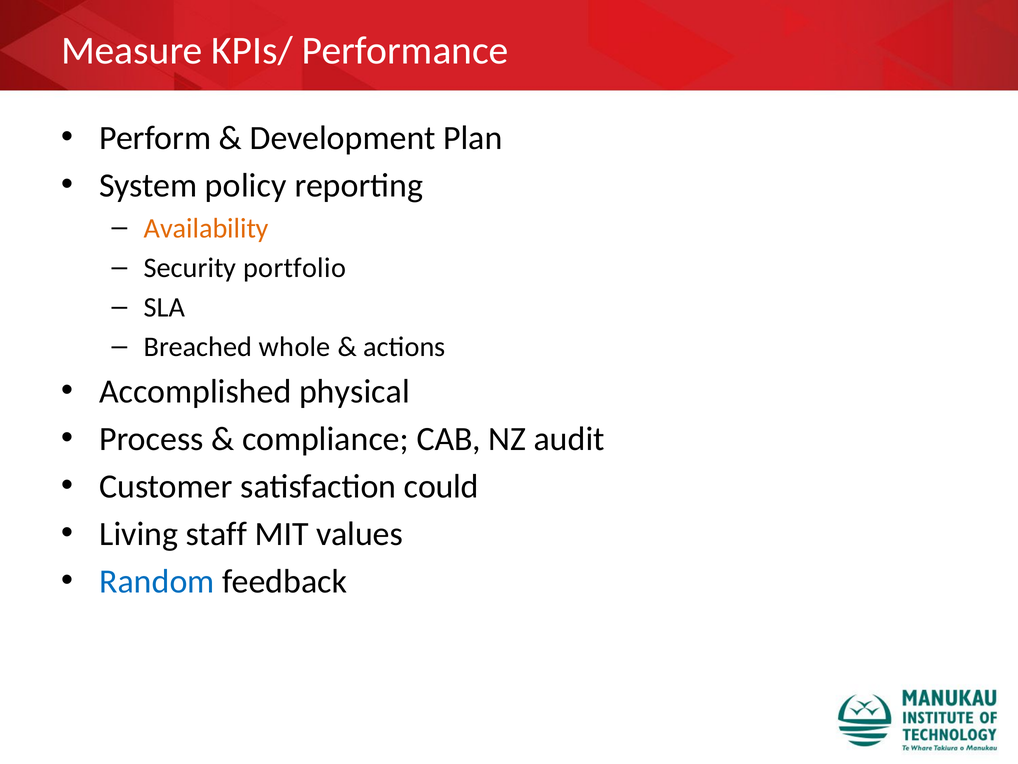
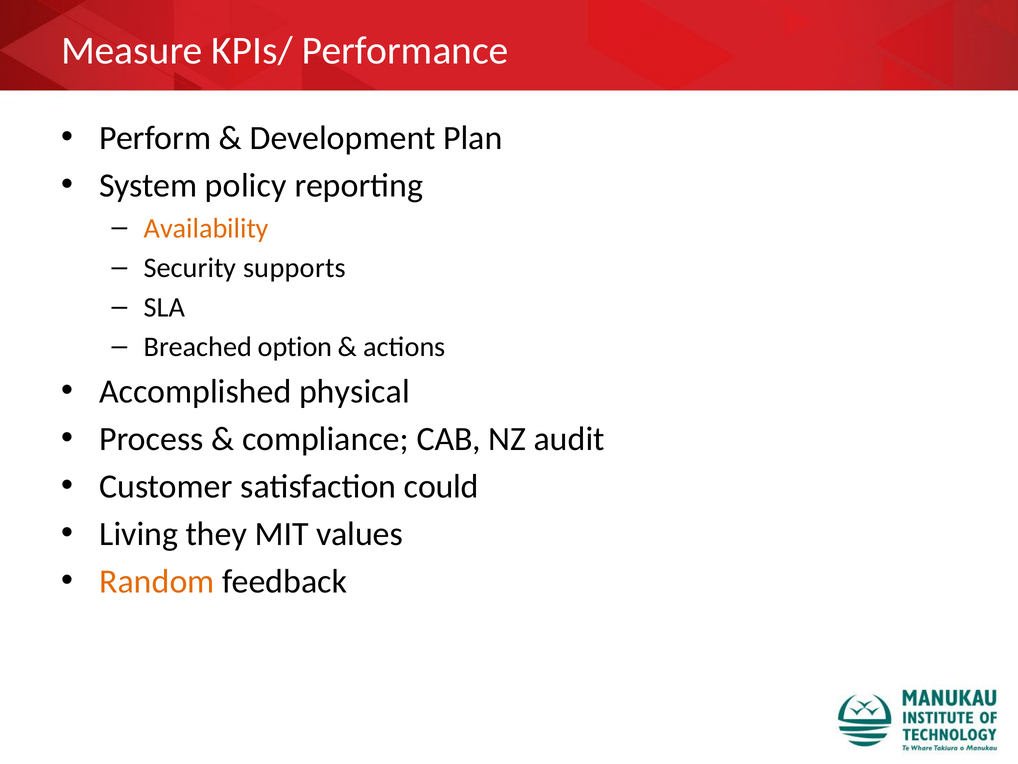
portfolio: portfolio -> supports (295, 268)
whole: whole -> option (295, 347)
staff: staff -> they (216, 534)
Random colour: blue -> orange (157, 581)
